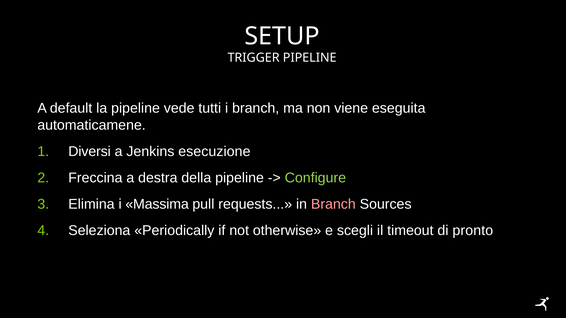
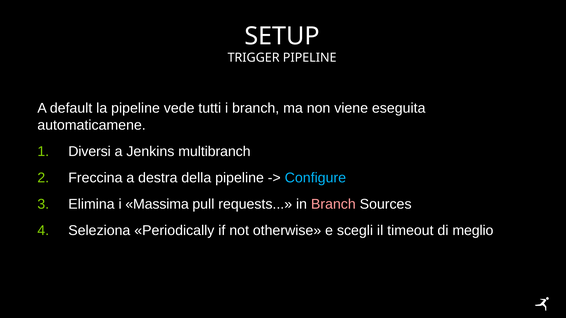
esecuzione: esecuzione -> multibranch (214, 152)
Configure colour: light green -> light blue (315, 178)
pronto: pronto -> meglio (473, 231)
